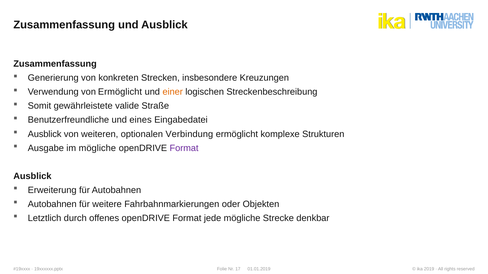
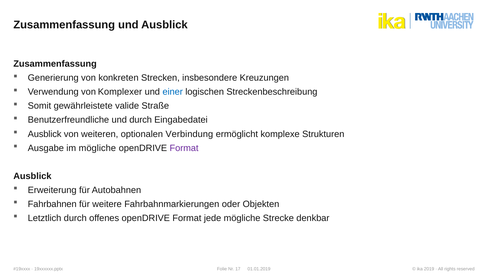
von Ermöglicht: Ermöglicht -> Komplexer (120, 92)
einer colour: orange -> blue (173, 92)
und eines: eines -> durch (141, 120)
Autobahnen: Autobahnen -> Fahrbahnen (52, 204)
